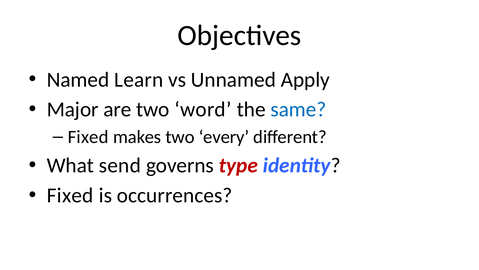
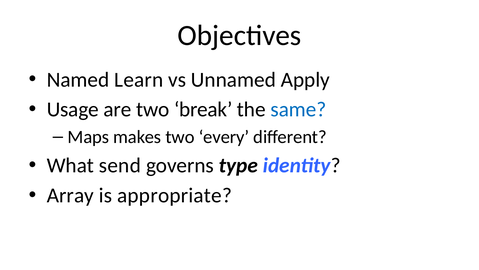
Major: Major -> Usage (73, 109)
word: word -> break (203, 109)
Fixed: Fixed -> Maps (88, 137)
type colour: red -> black (238, 165)
Fixed: Fixed -> Array (70, 195)
occurrences: occurrences -> appropriate (175, 195)
